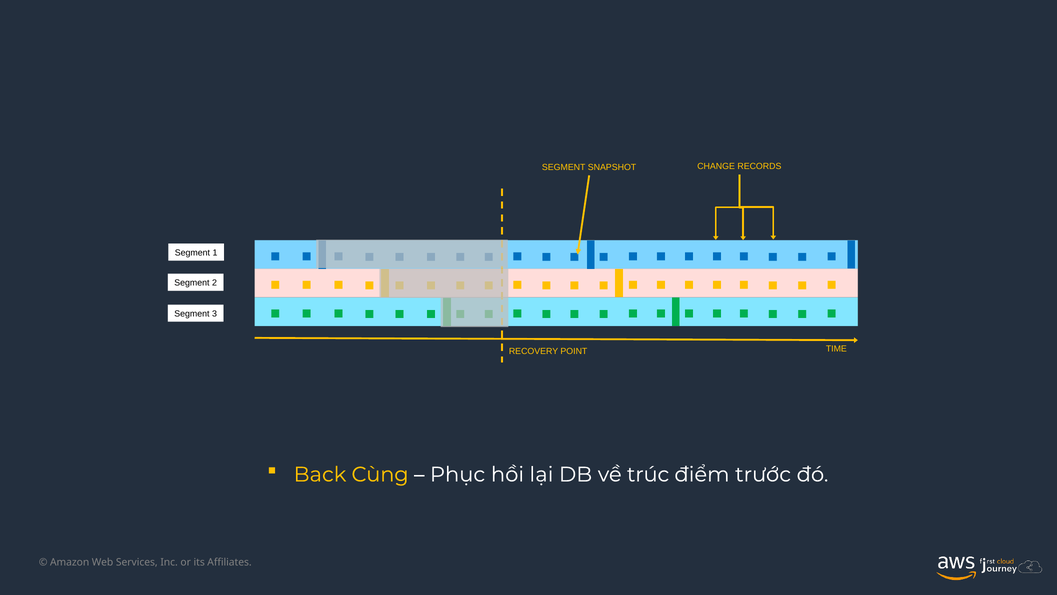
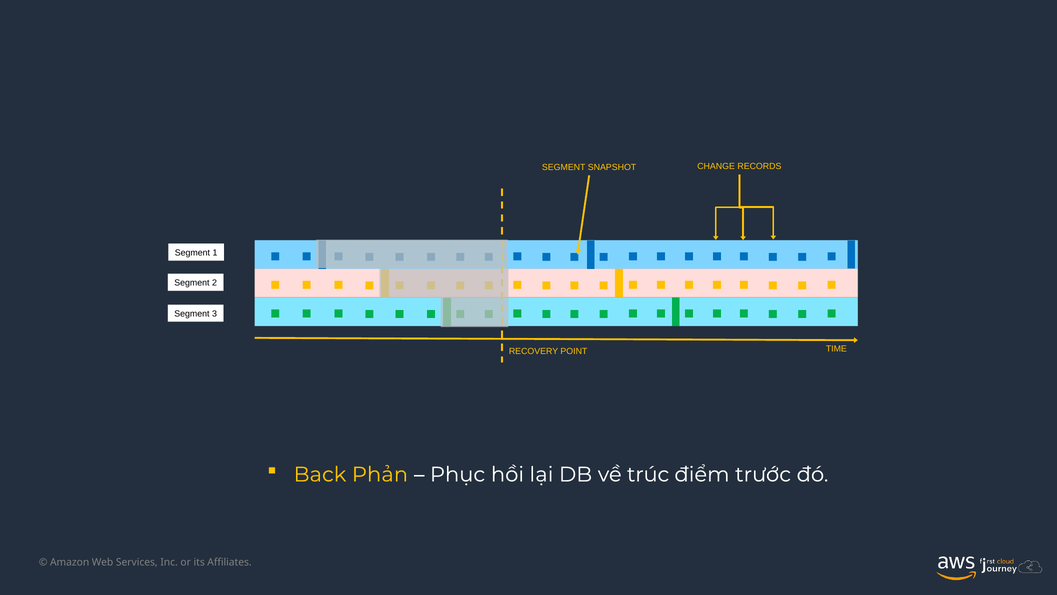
Cùng: Cùng -> Phản (380, 474)
